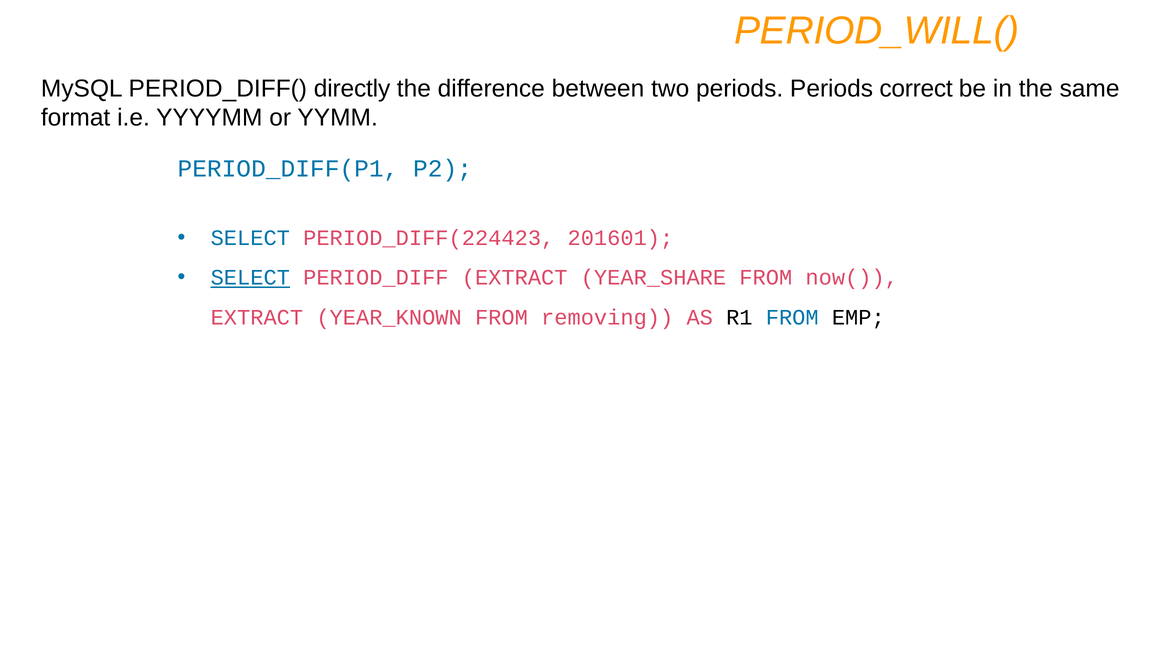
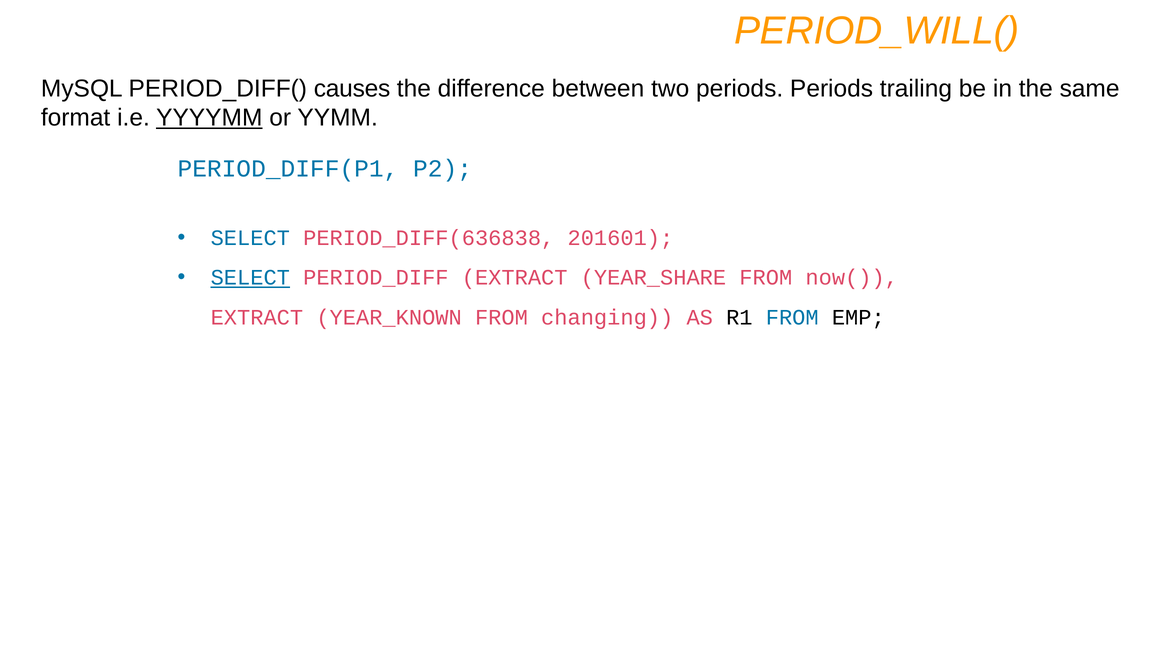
directly: directly -> causes (352, 88)
correct: correct -> trailing (916, 88)
YYYYMM underline: none -> present (209, 118)
PERIOD_DIFF(224423: PERIOD_DIFF(224423 -> PERIOD_DIFF(636838 (429, 238)
removing: removing -> changing (607, 317)
